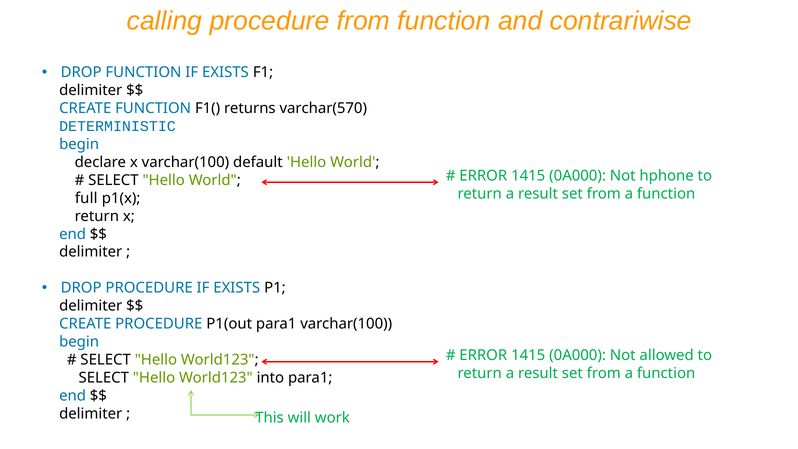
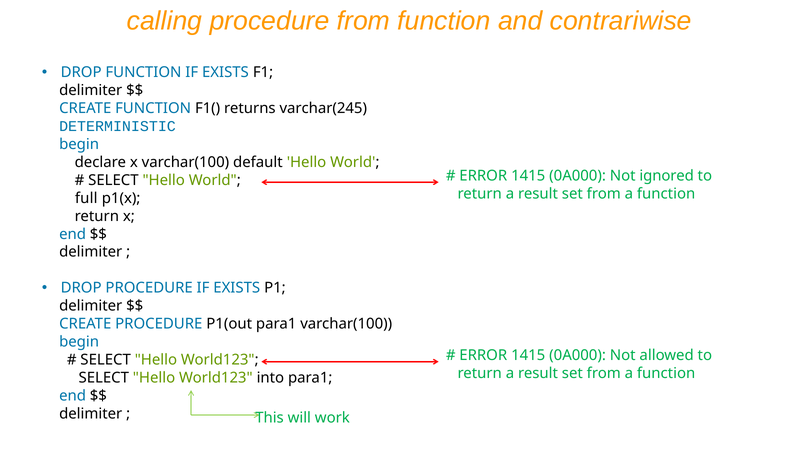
varchar(570: varchar(570 -> varchar(245 (323, 108)
hphone: hphone -> ignored (667, 176)
